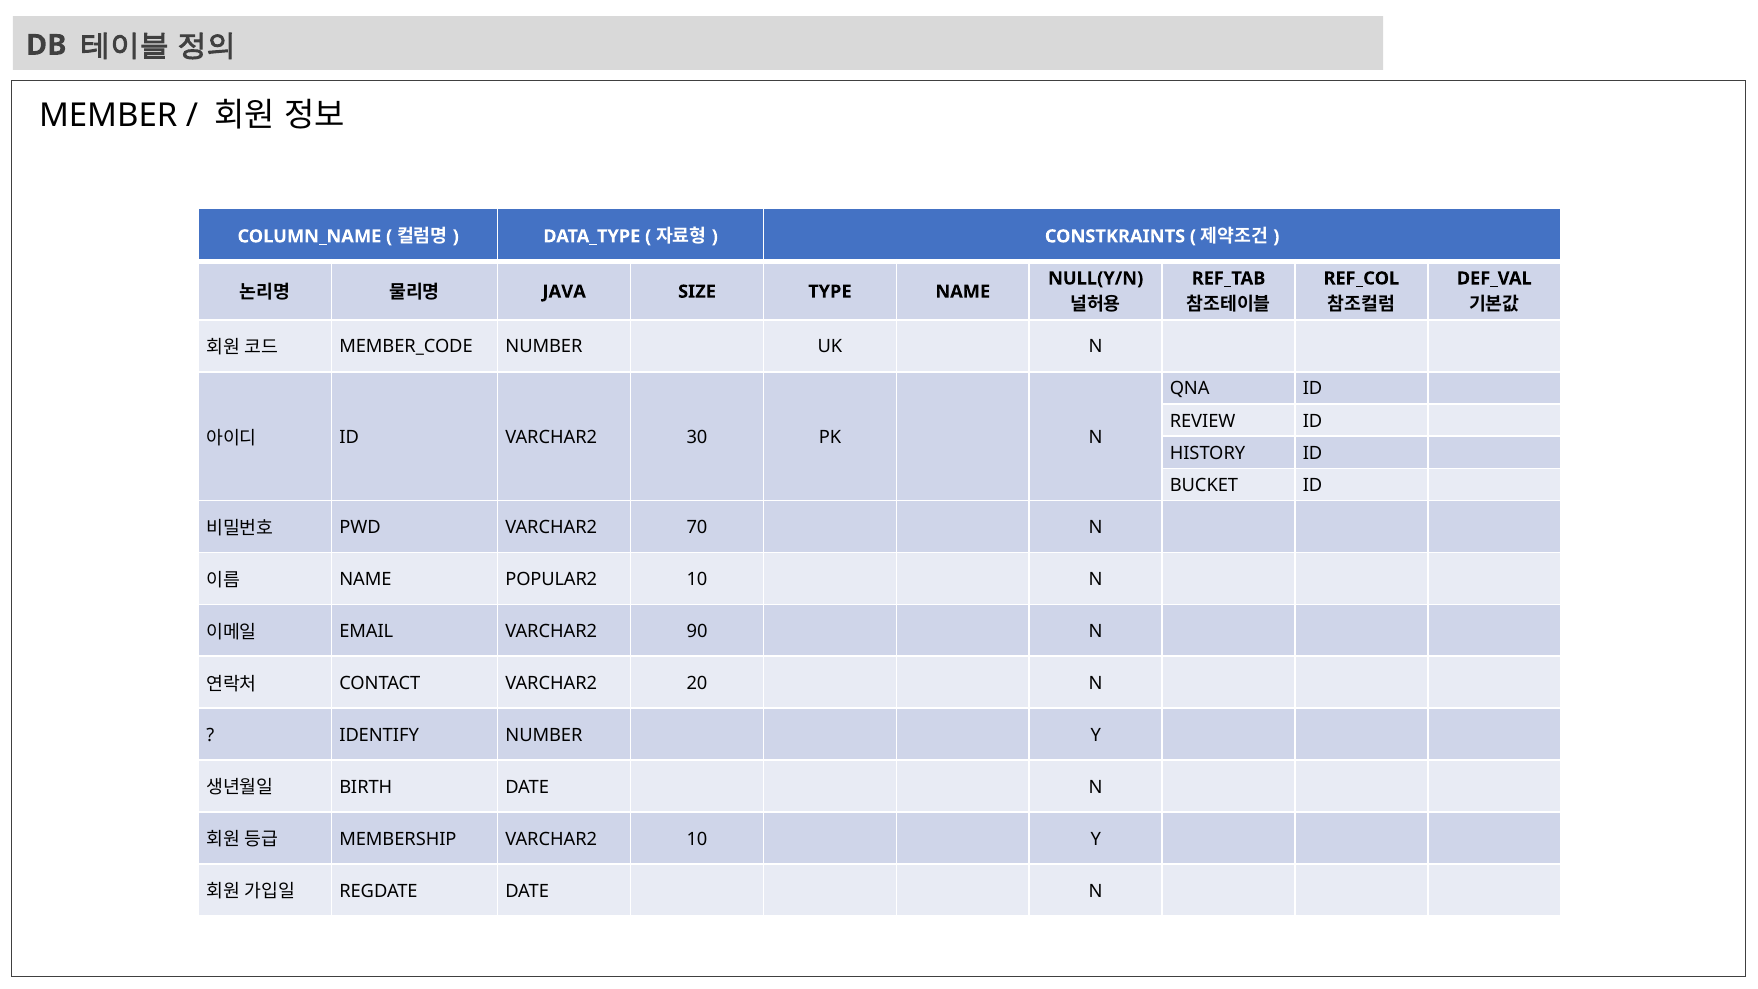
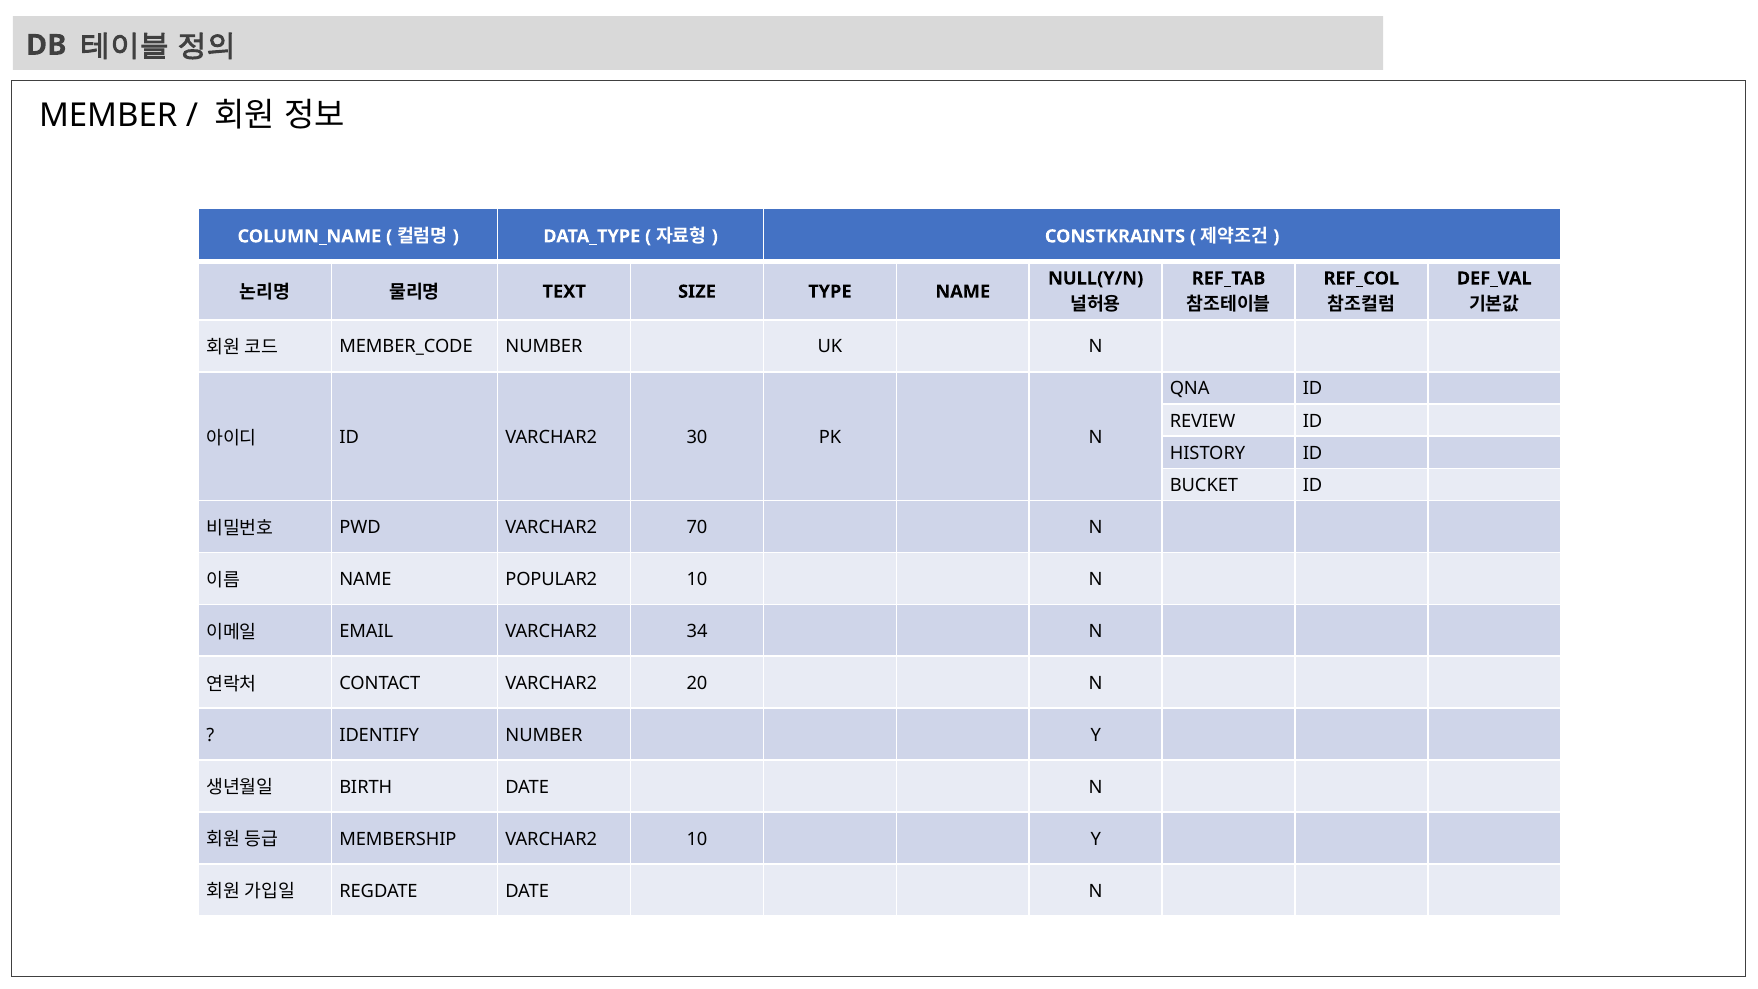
JAVA: JAVA -> TEXT (564, 292)
90: 90 -> 34 (697, 631)
